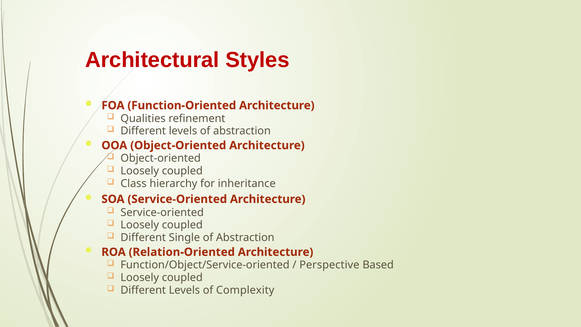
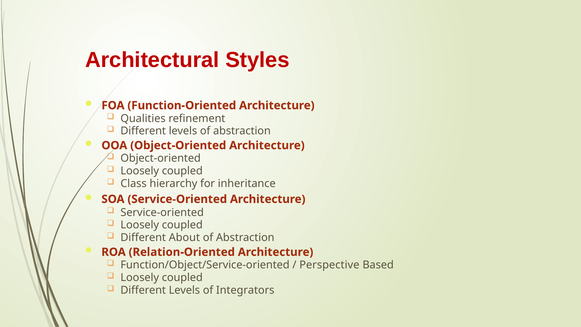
Single: Single -> About (184, 238)
Complexity: Complexity -> Integrators (245, 290)
